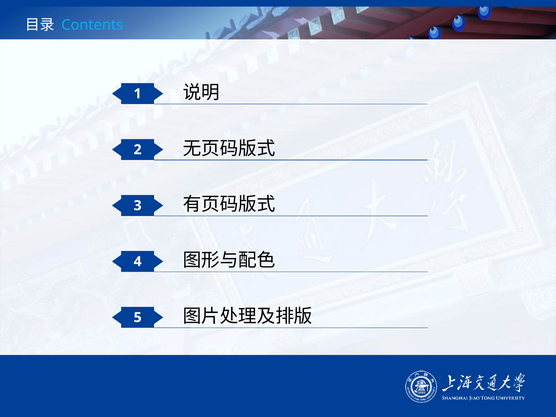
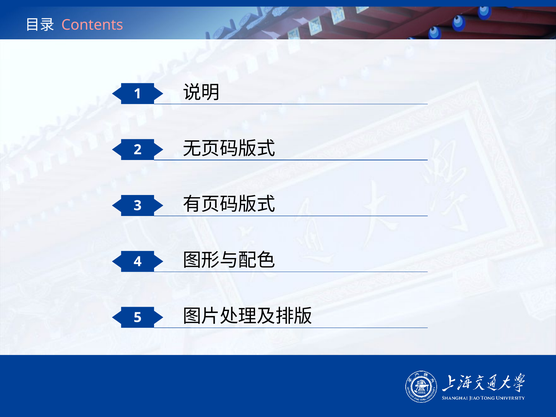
Contents colour: light blue -> pink (92, 25)
